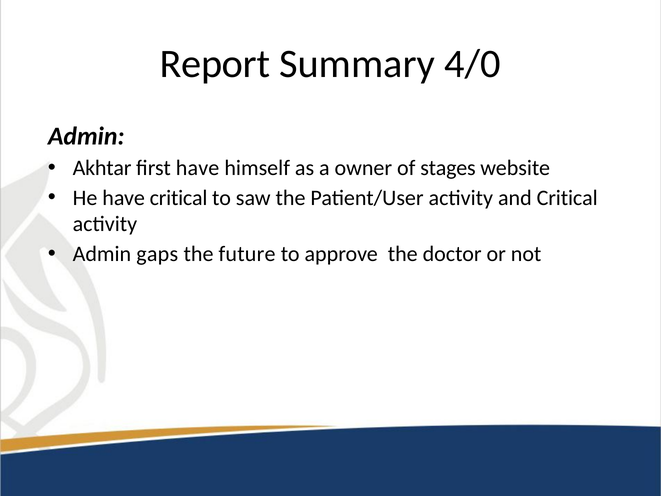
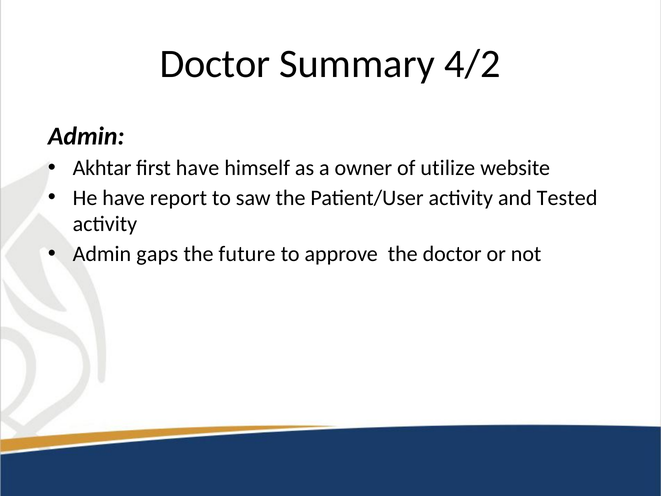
Report: Report -> Doctor (215, 64)
4/0: 4/0 -> 4/2 (472, 64)
stages: stages -> utilize (448, 168)
have critical: critical -> report (178, 198)
and Critical: Critical -> Tested (567, 198)
